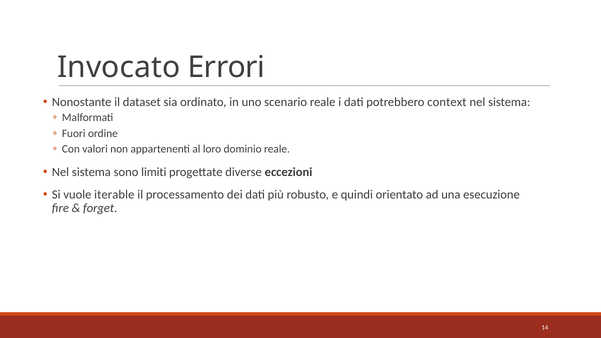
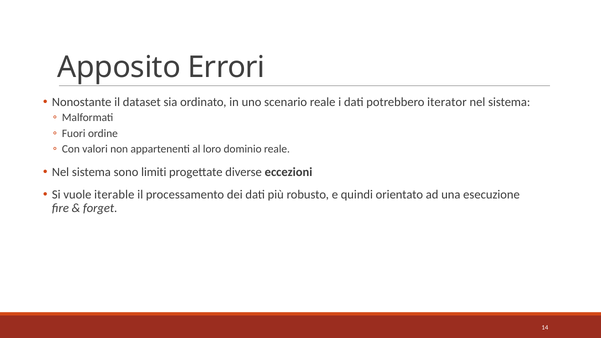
Invocato: Invocato -> Apposito (119, 67)
context: context -> iterator (447, 102)
